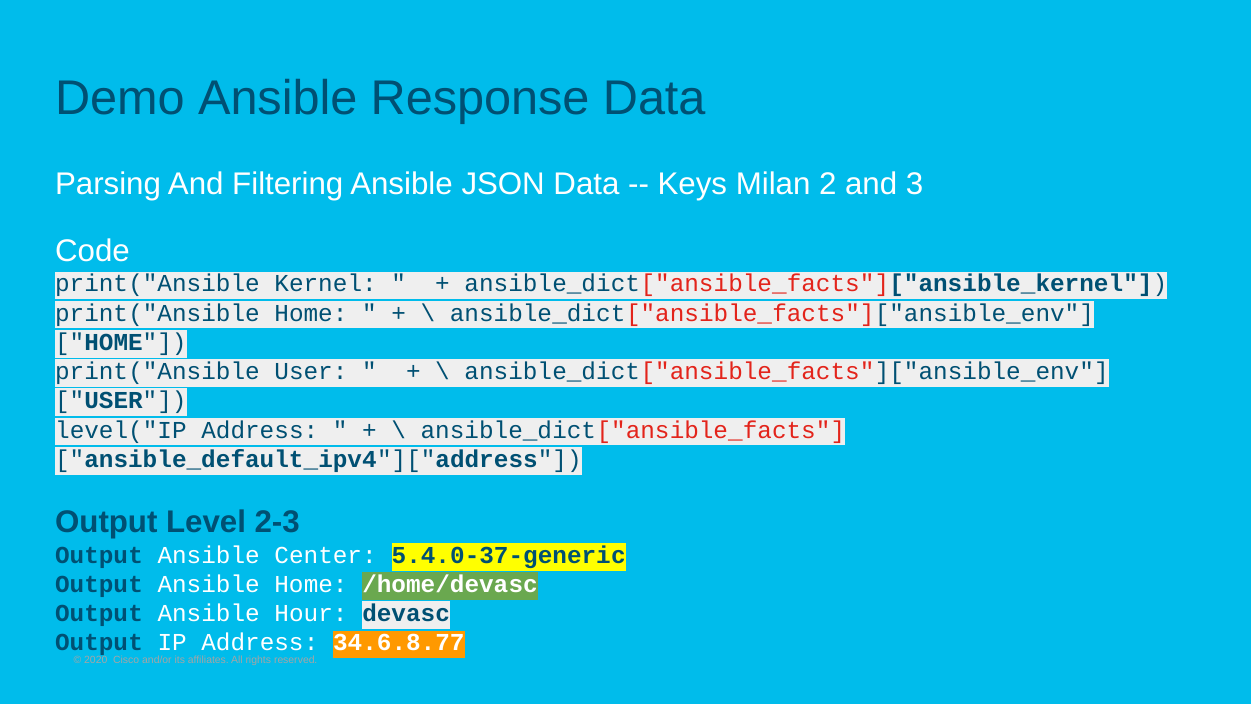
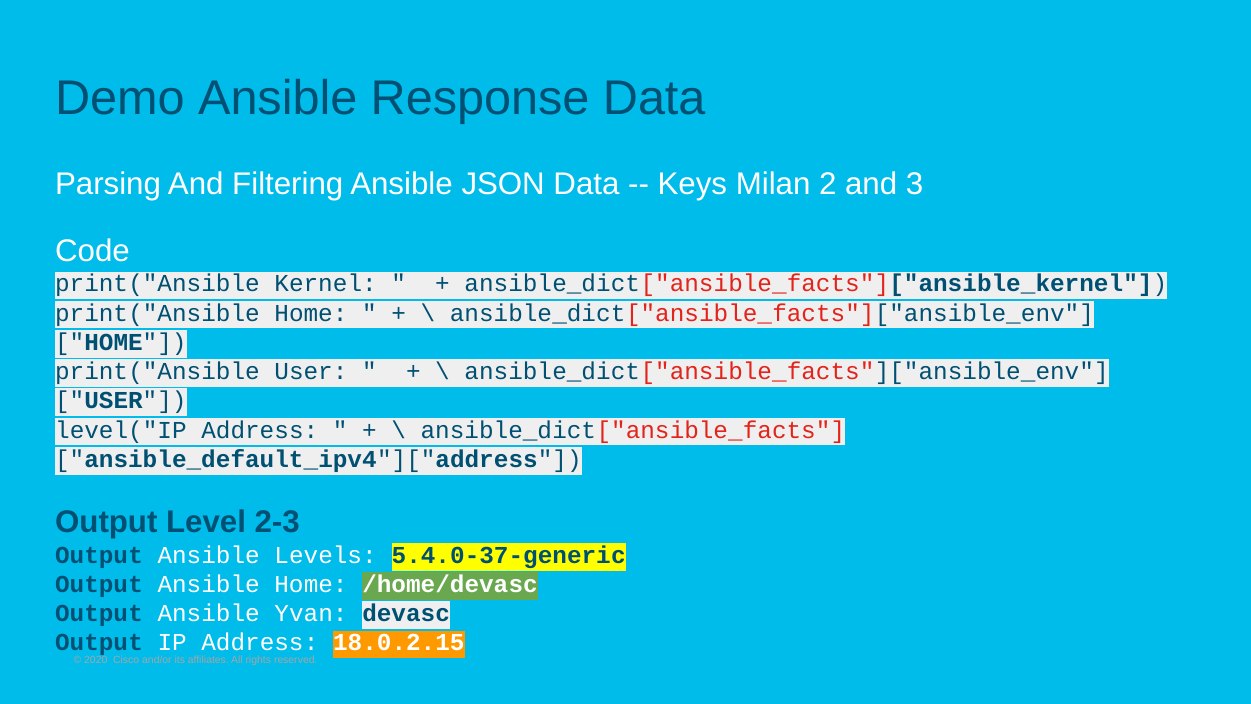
Center: Center -> Levels (326, 555)
Hour: Hour -> Yvan (311, 613)
34.6.8.77: 34.6.8.77 -> 18.0.2.15 (399, 643)
